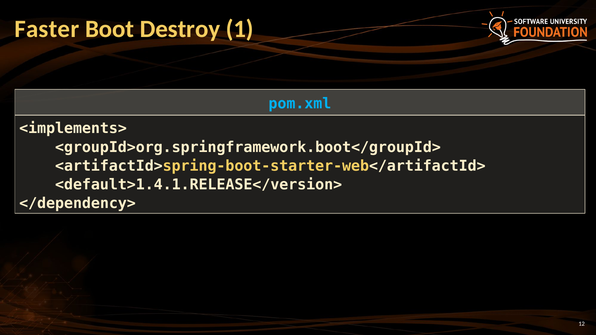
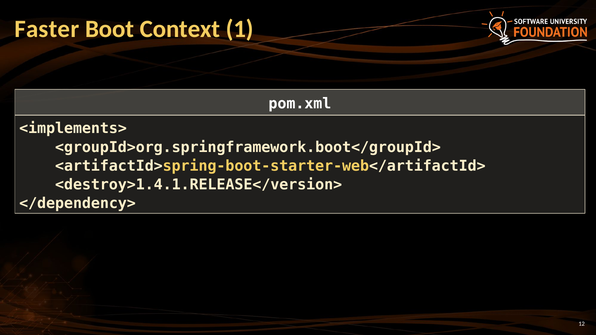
Destroy: Destroy -> Context (180, 29)
pom.xml colour: light blue -> white (300, 104)
<default>1.4.1.RELEASE</version>: <default>1.4.1.RELEASE</version> -> <destroy>1.4.1.RELEASE</version> (199, 185)
